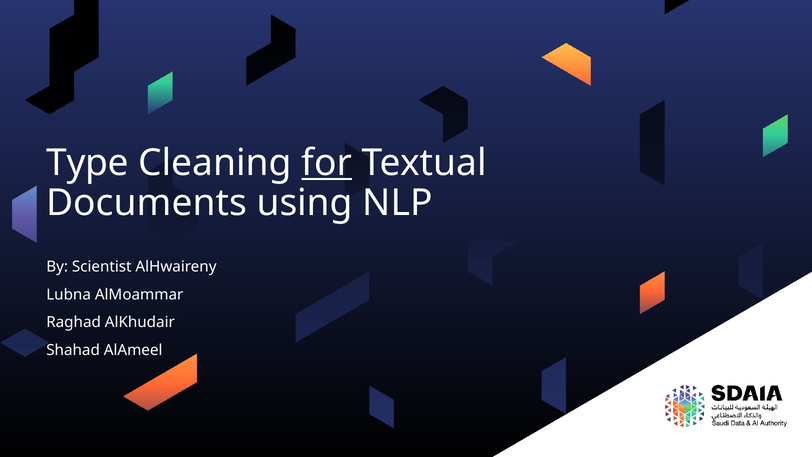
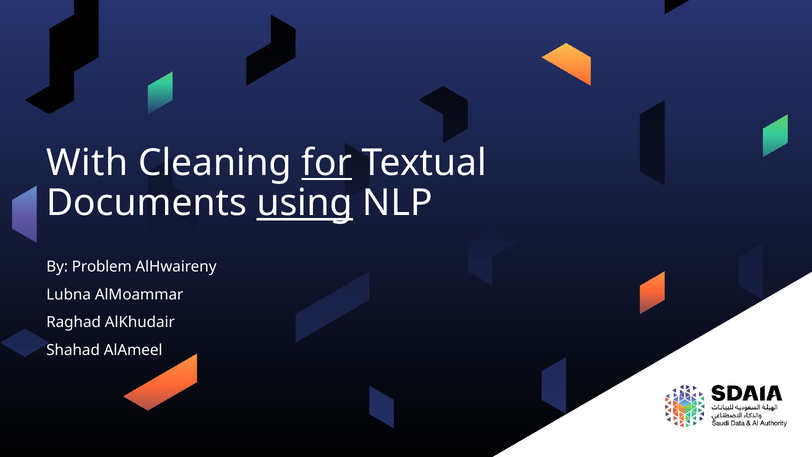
Type: Type -> With (87, 163)
using underline: none -> present (305, 203)
Scientist: Scientist -> Problem (102, 267)
